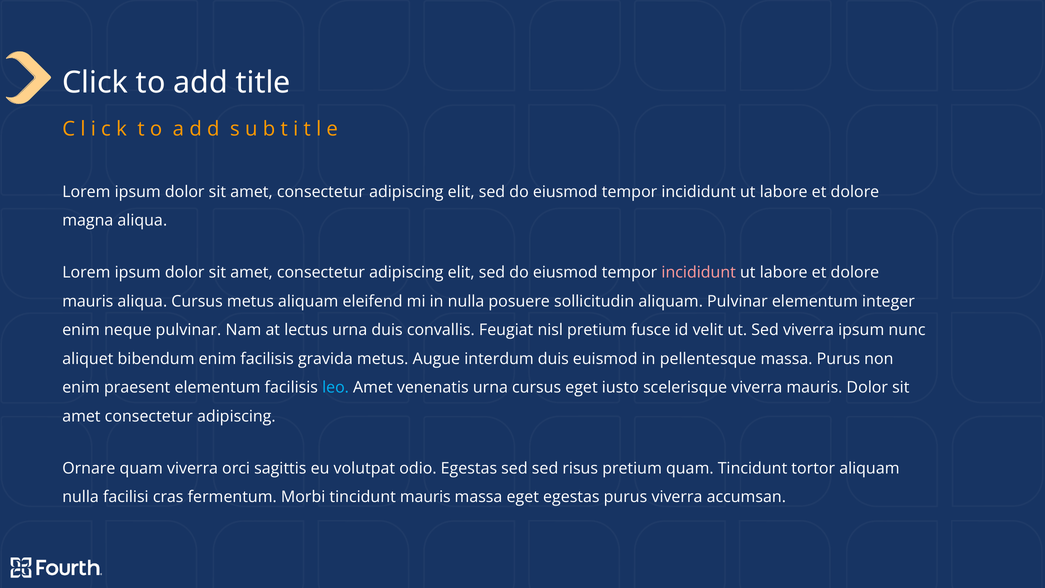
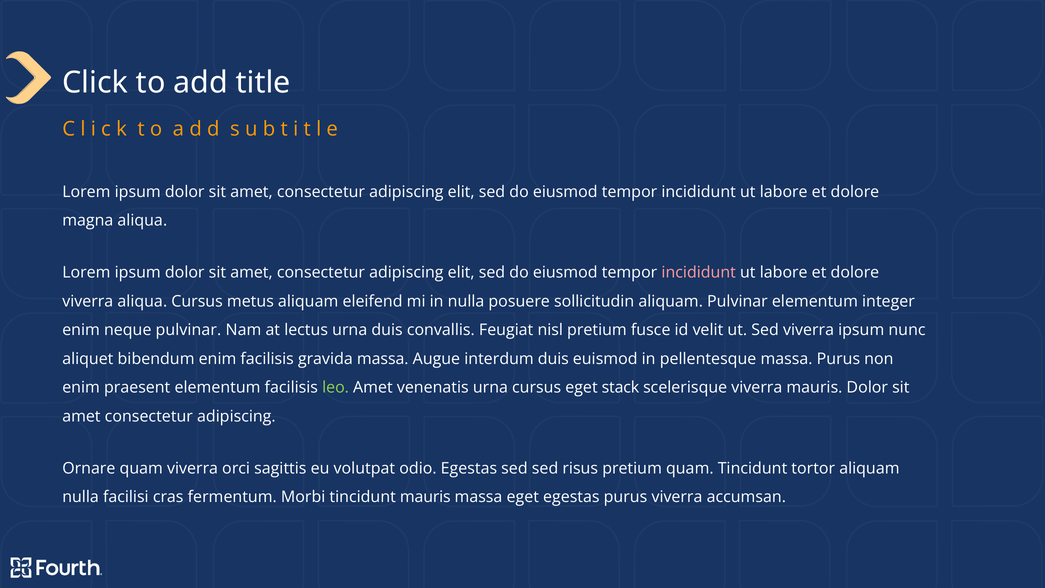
mauris: mauris -> viverra (88, 301)
gravida metus: metus -> massa (383, 359)
leo colour: light blue -> light green (336, 387)
iusto: iusto -> stack (620, 387)
